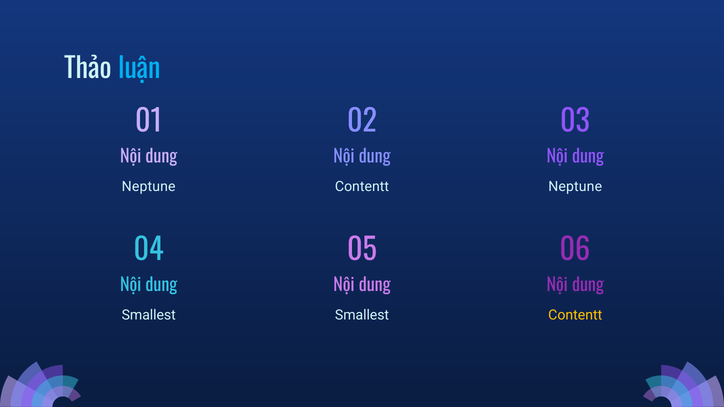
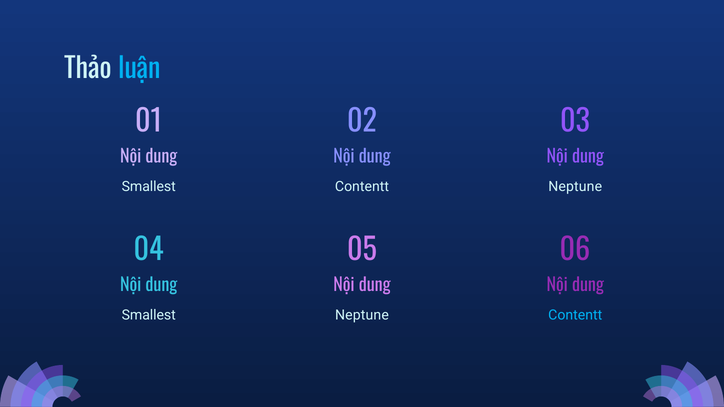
Neptune: Neptune -> Smallest (149, 187)
Smallest: Smallest -> Neptune (362, 315)
Contentt colour: yellow -> light blue (575, 315)
